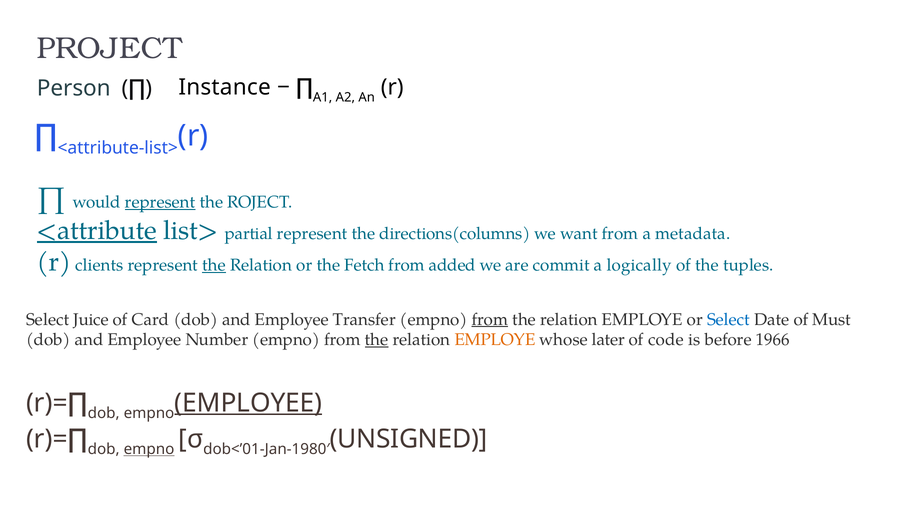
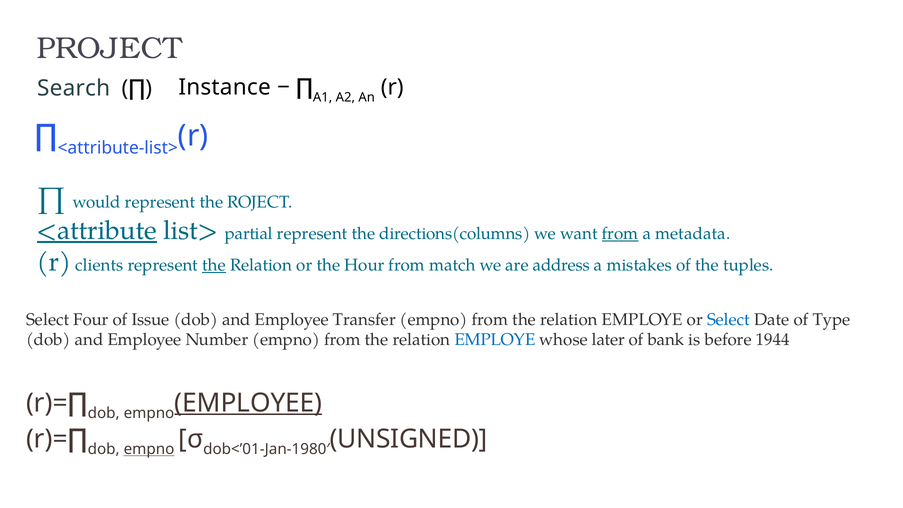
Person: Person -> Search (74, 88)
represent underline: present -> none (160, 202)
from underline: none -> present (620, 234)
Fetch: Fetch -> Hour (364, 265)
added: added -> match (452, 265)
commit: commit -> address (561, 265)
logically: logically -> mistakes (639, 265)
Juice: Juice -> Four (91, 319)
Card: Card -> Issue (151, 319)
from underline: present -> none (490, 319)
Must: Must -> Type (831, 319)
the underline: present -> none (377, 340)
EMPLOYE colour: orange -> blue (495, 340)
code: code -> bank (666, 340)
1966: 1966 -> 1944 (773, 340)
